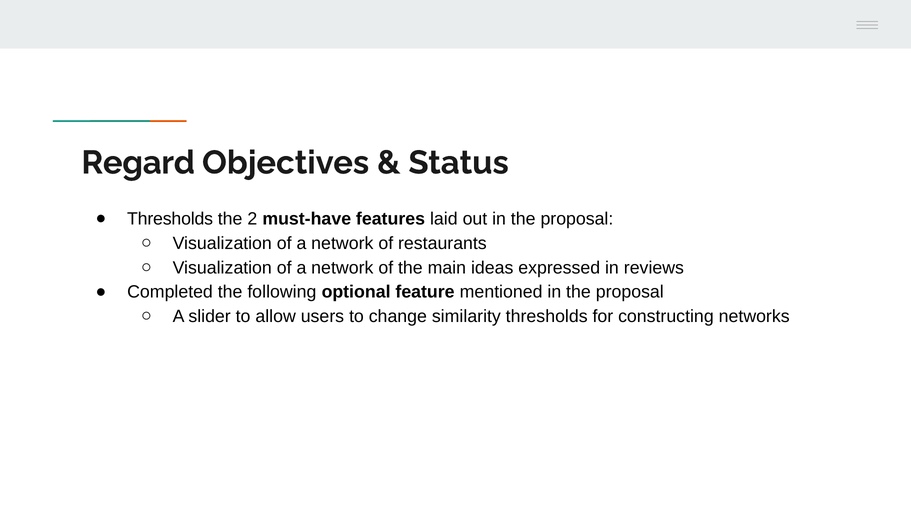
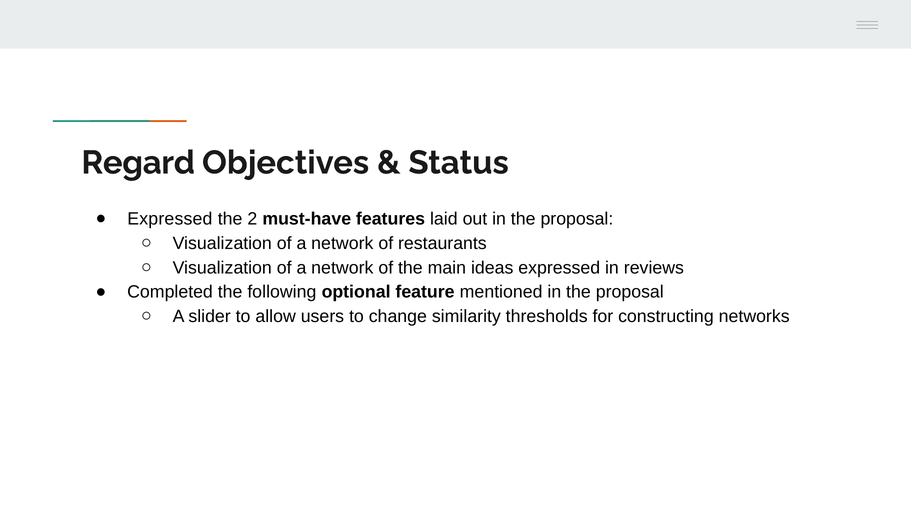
Thresholds: Thresholds -> Expressed (170, 219)
